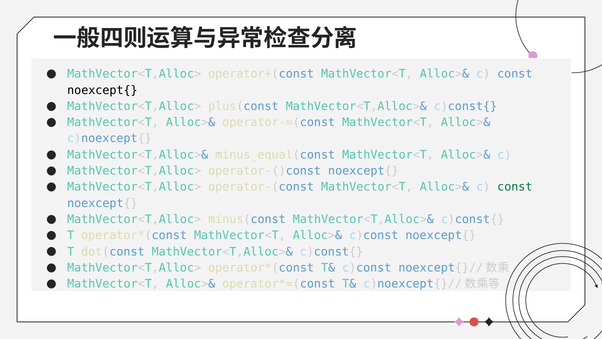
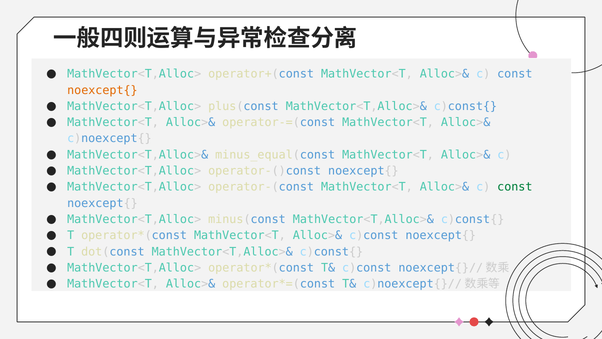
noexcept{ colour: black -> orange (102, 90)
